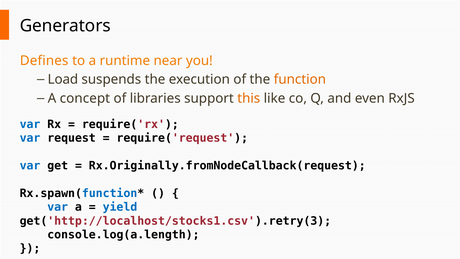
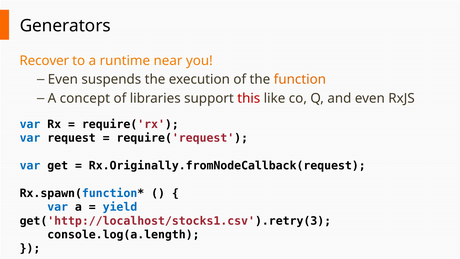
Defines: Defines -> Recover (44, 61)
Load: Load -> Even (63, 79)
this colour: orange -> red (249, 98)
